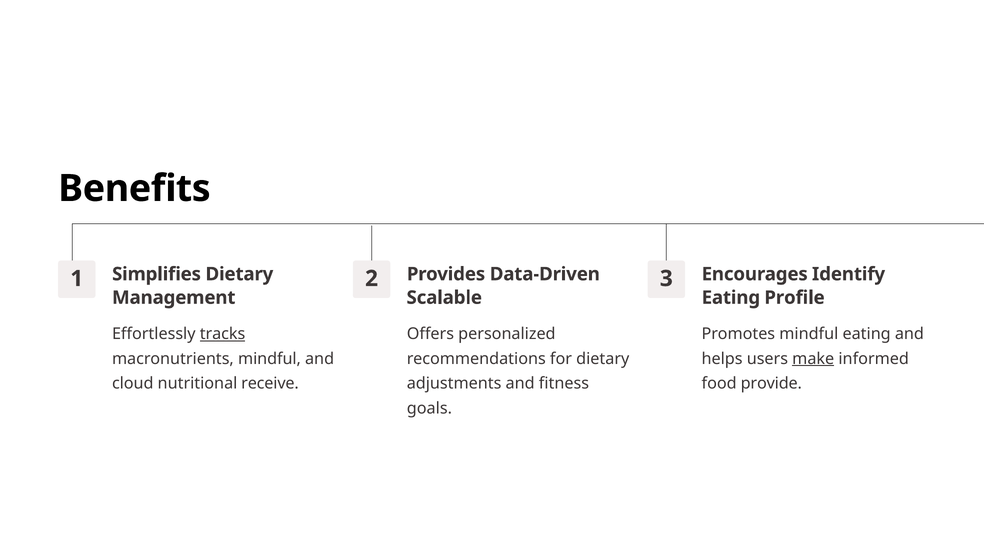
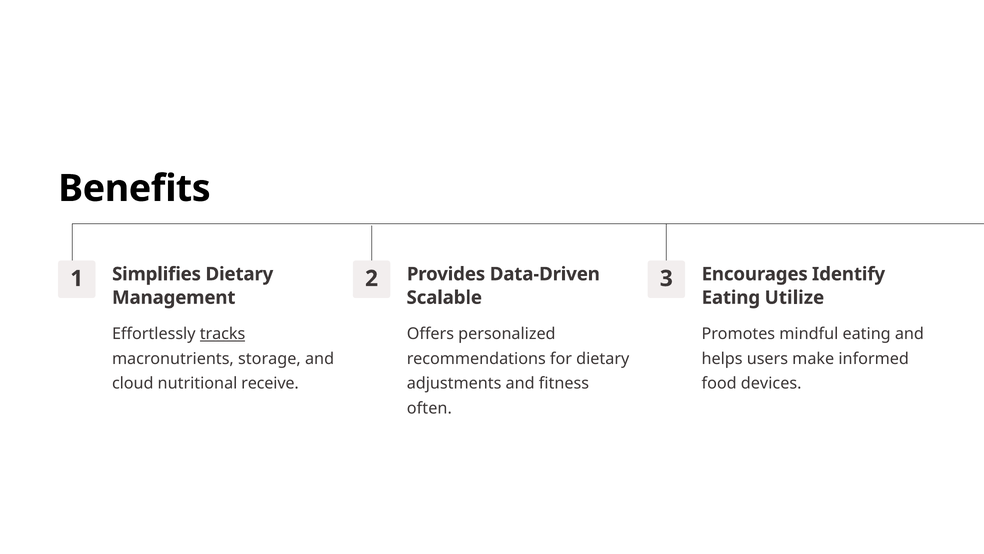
Profile: Profile -> Utilize (794, 297)
macronutrients mindful: mindful -> storage (269, 358)
make underline: present -> none (813, 358)
provide: provide -> devices (771, 383)
goals: goals -> often (429, 408)
